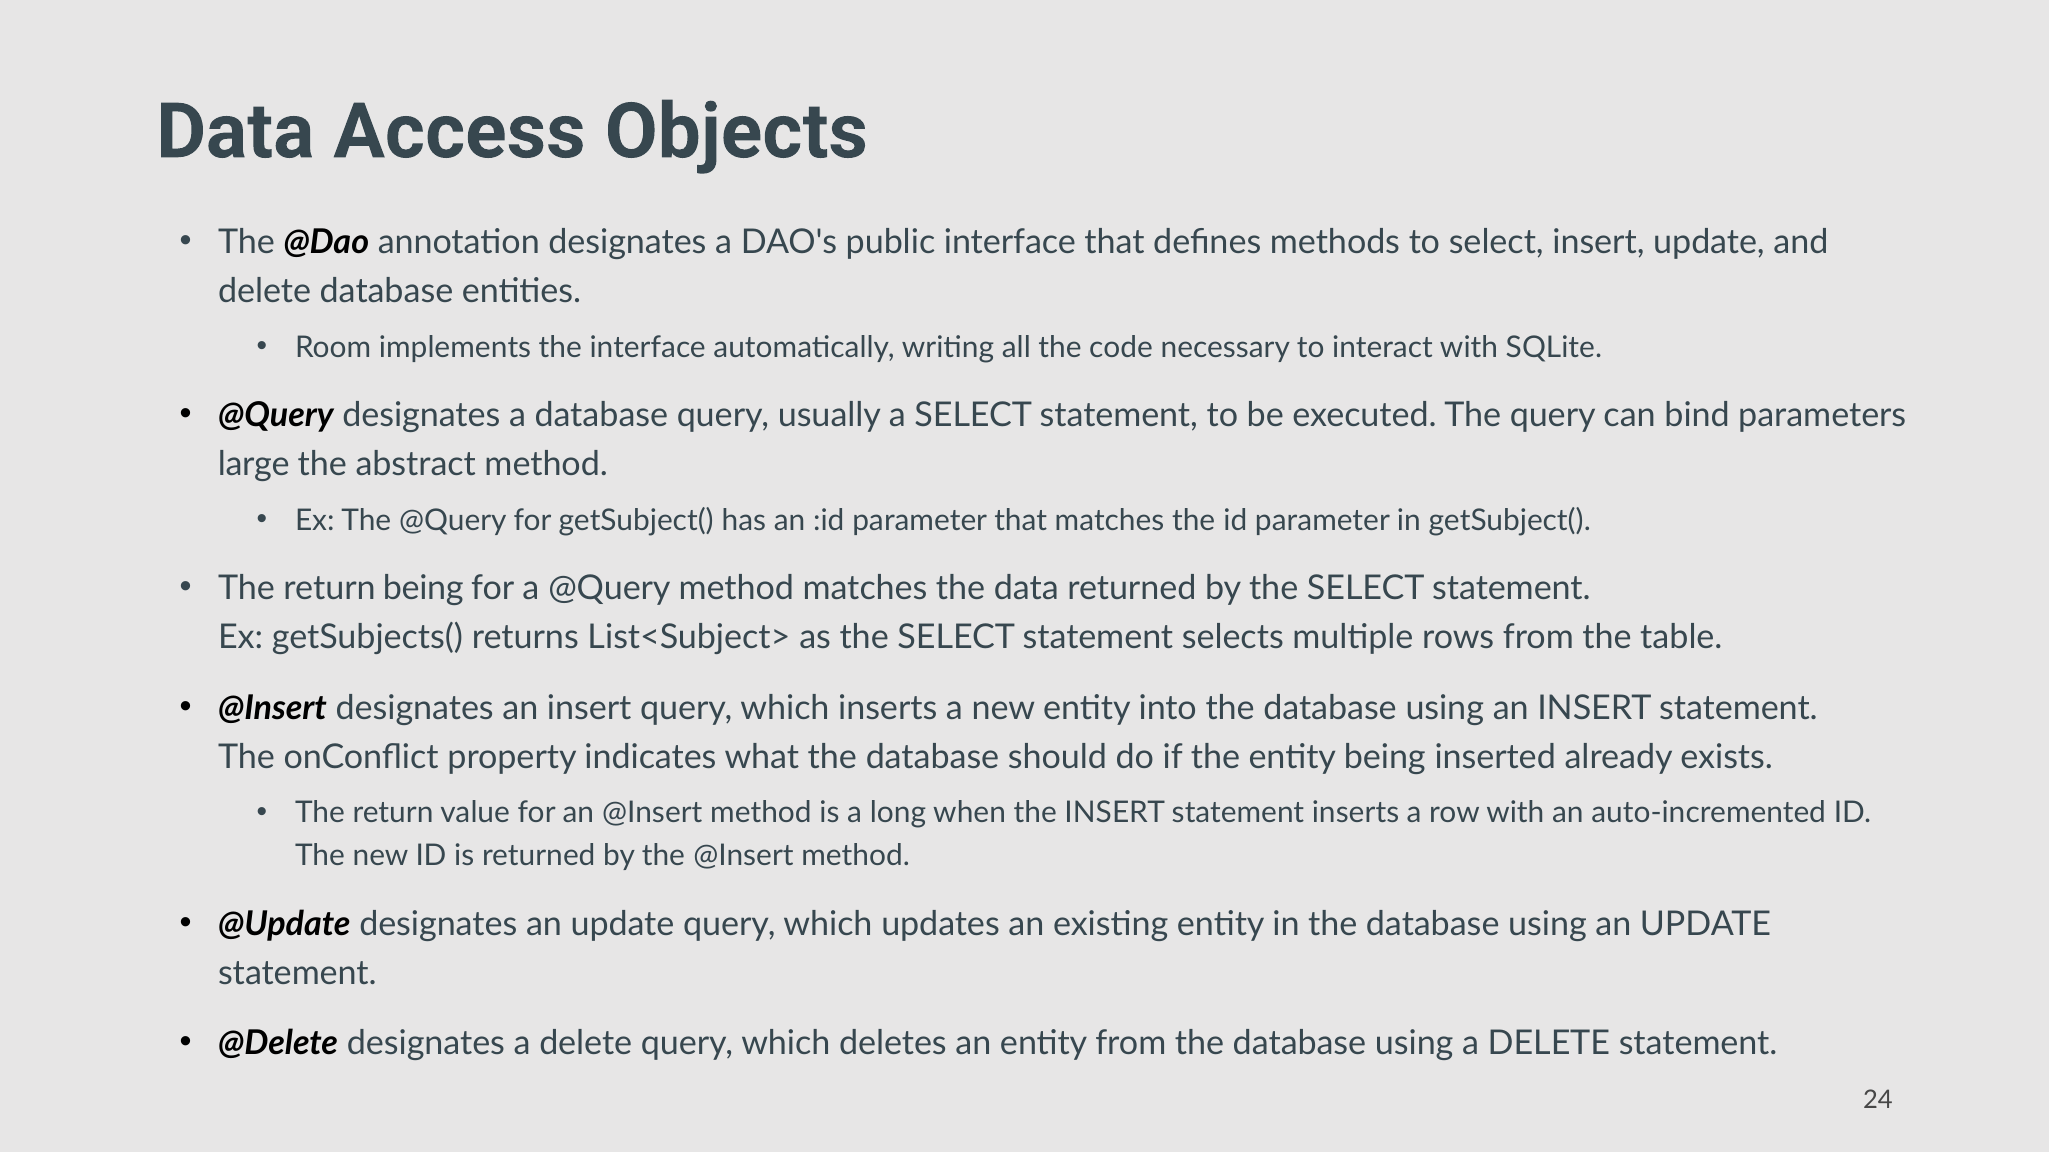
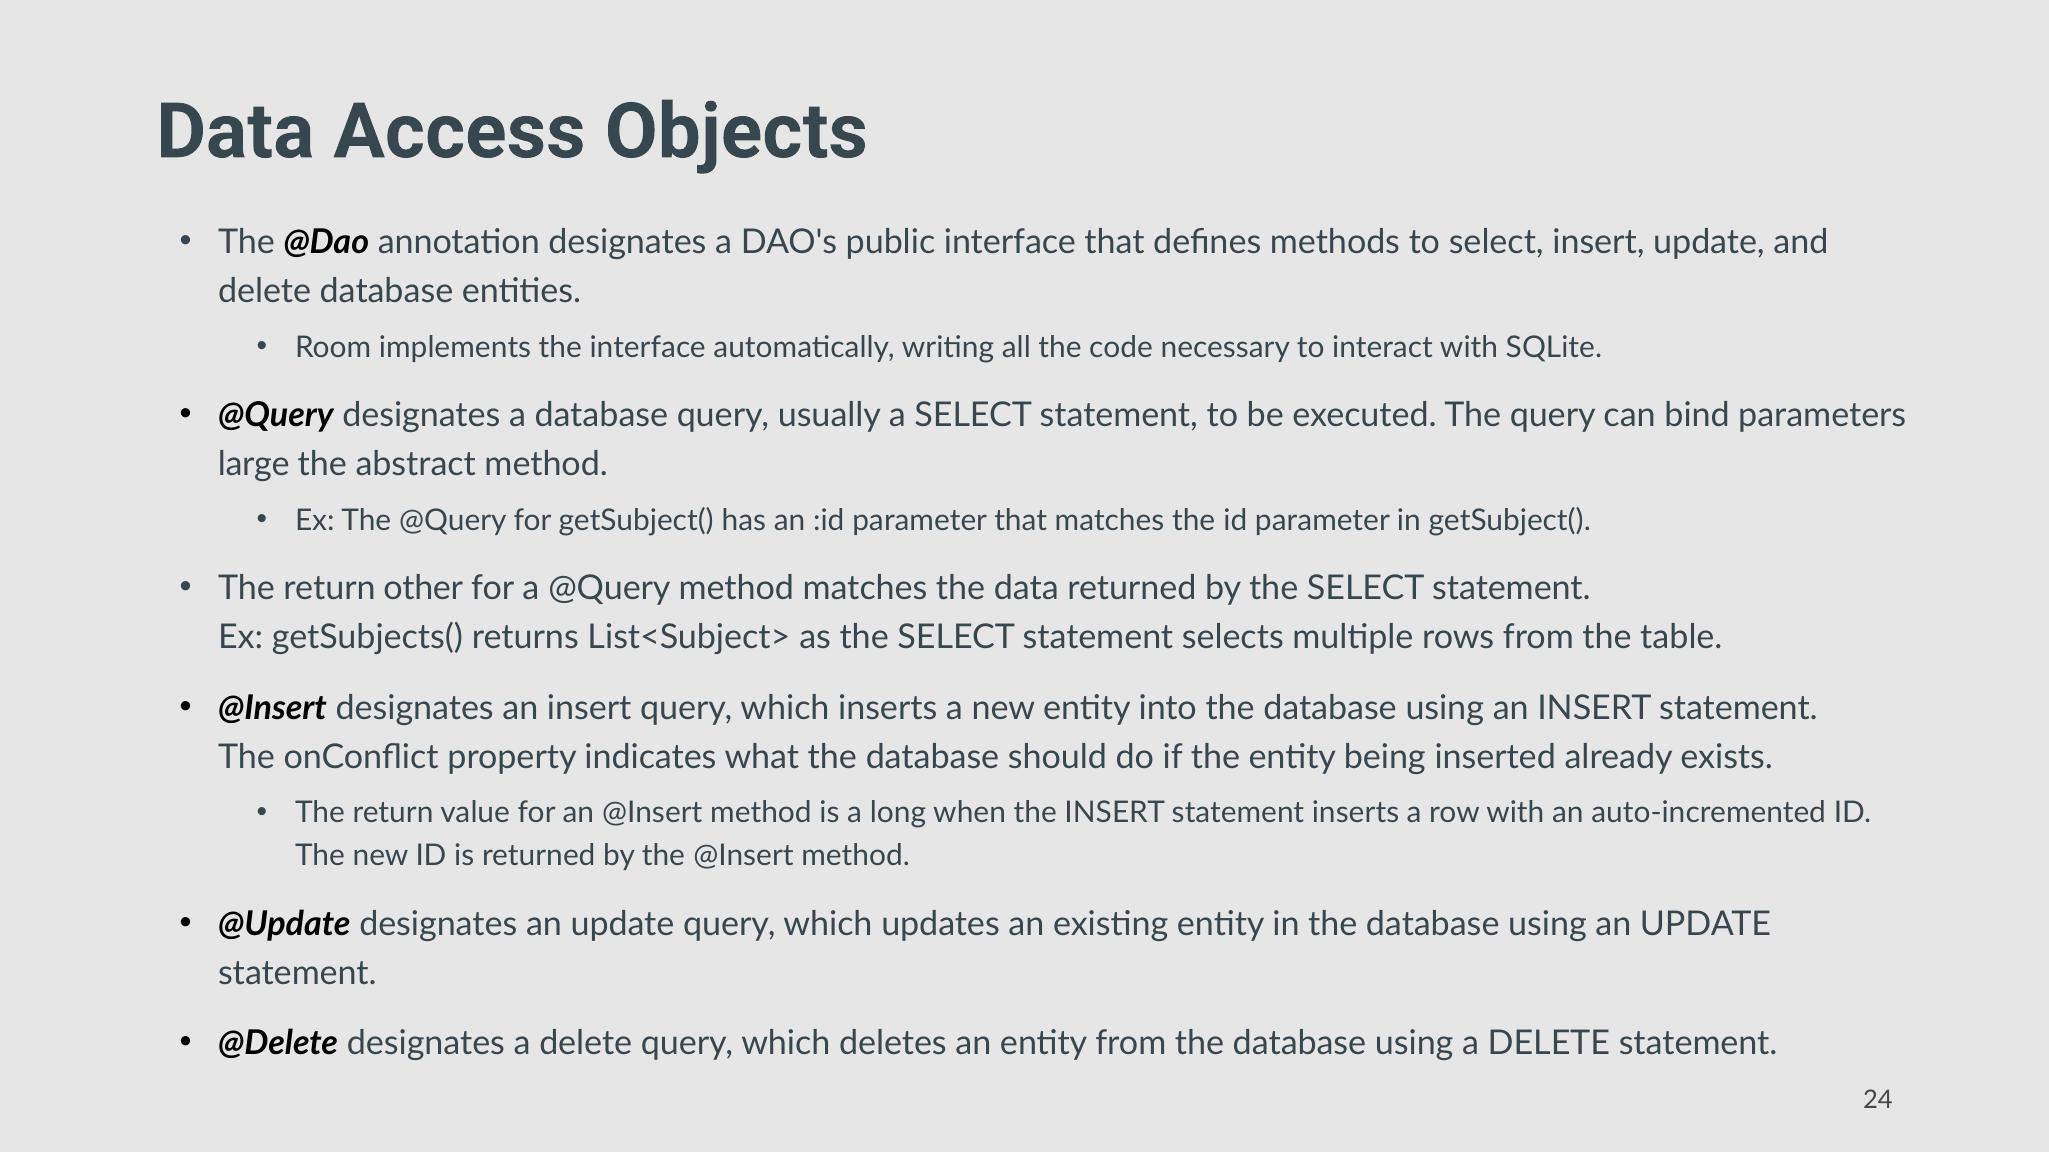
return being: being -> other (423, 589)
